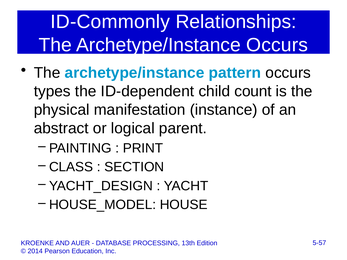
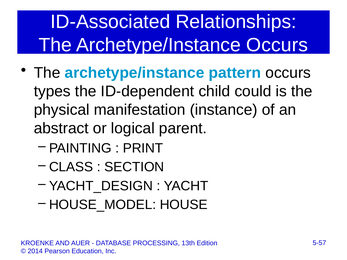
ID-Commonly: ID-Commonly -> ID-Associated (110, 22)
count: count -> could (253, 91)
